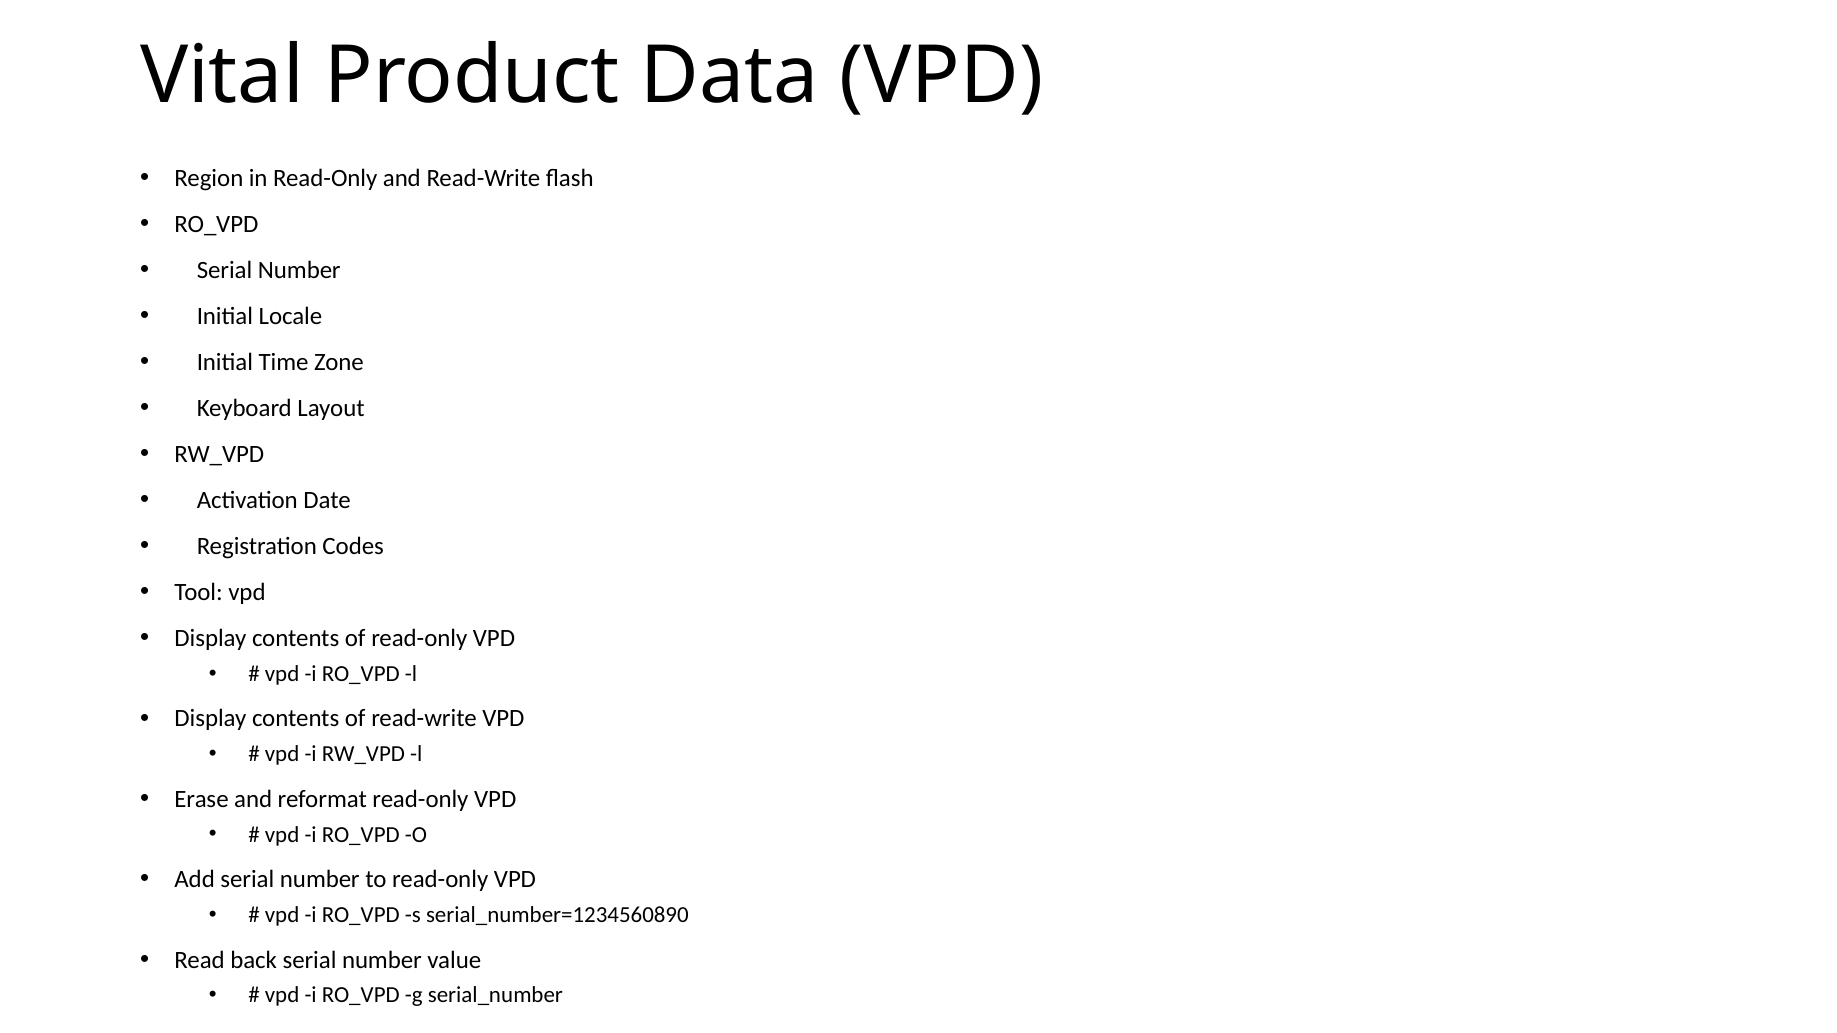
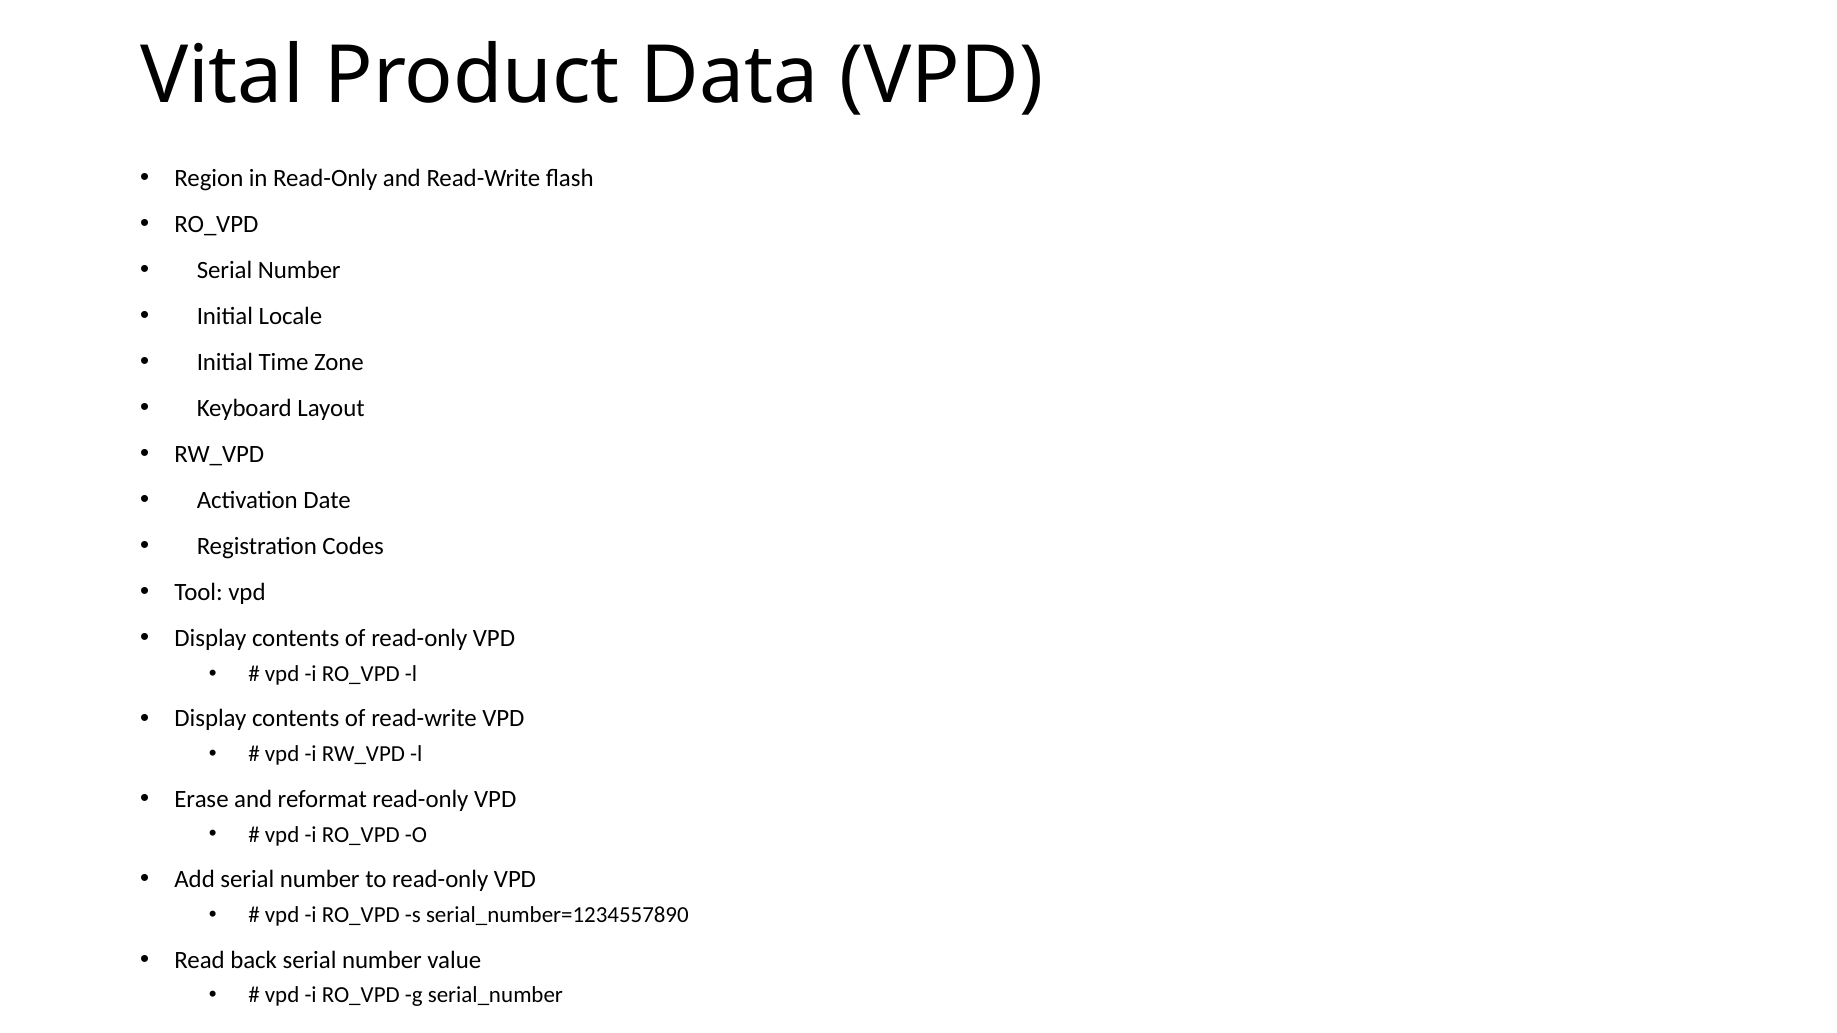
serial_number=1234560890: serial_number=1234560890 -> serial_number=1234557890 (557, 915)
